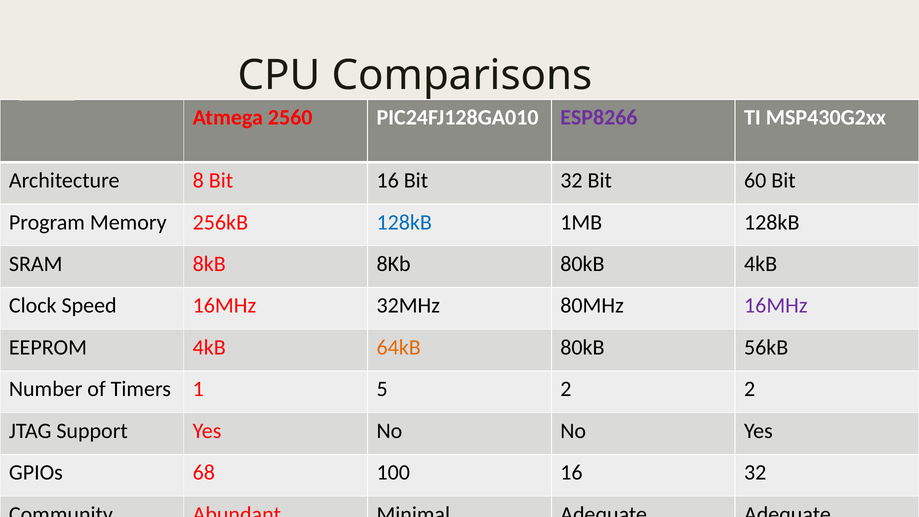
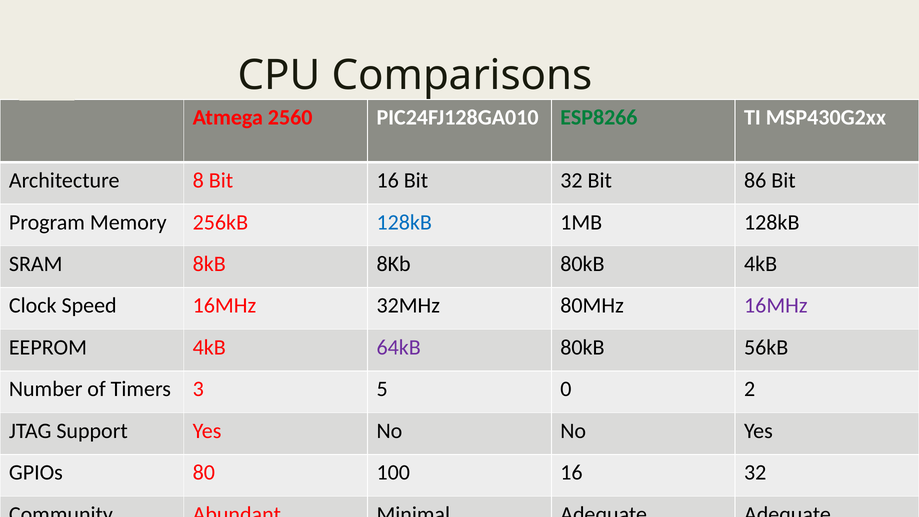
ESP8266 colour: purple -> green (599, 118)
60: 60 -> 86 (755, 180)
64kB colour: orange -> purple (399, 347)
1: 1 -> 3 (198, 389)
5 2: 2 -> 0 (566, 389)
68: 68 -> 80 (204, 473)
